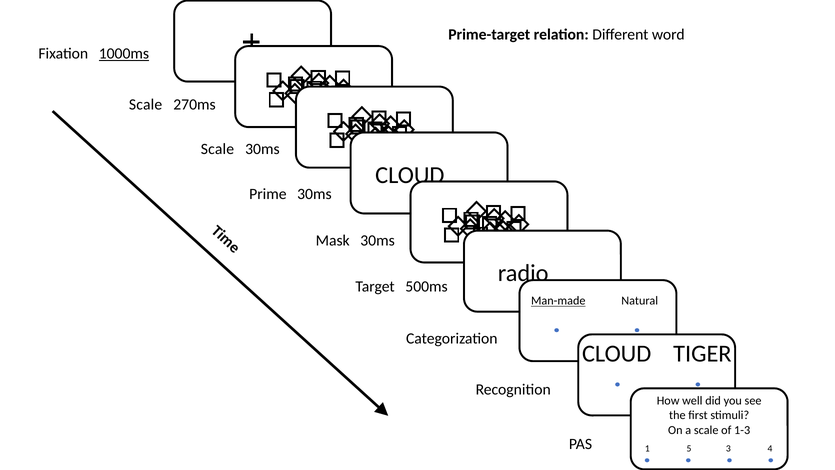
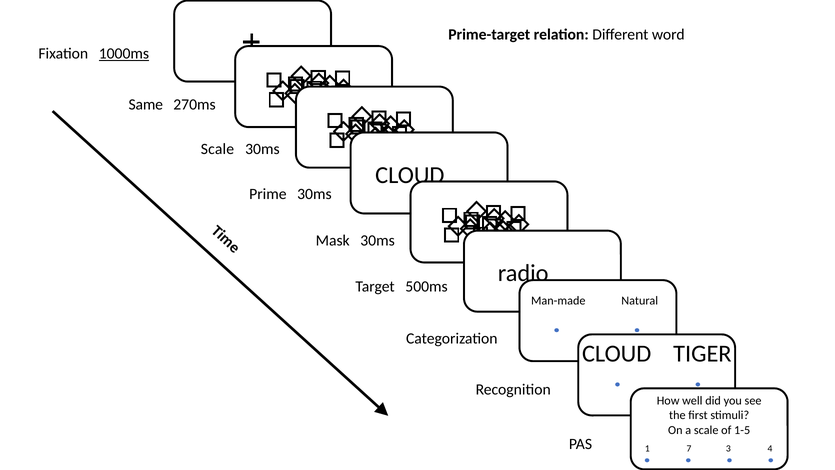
Scale: Scale -> Same (146, 104)
Man-made underline: present -> none (558, 301)
1-3: 1-3 -> 1-5 (742, 430)
5: 5 -> 7 (689, 448)
